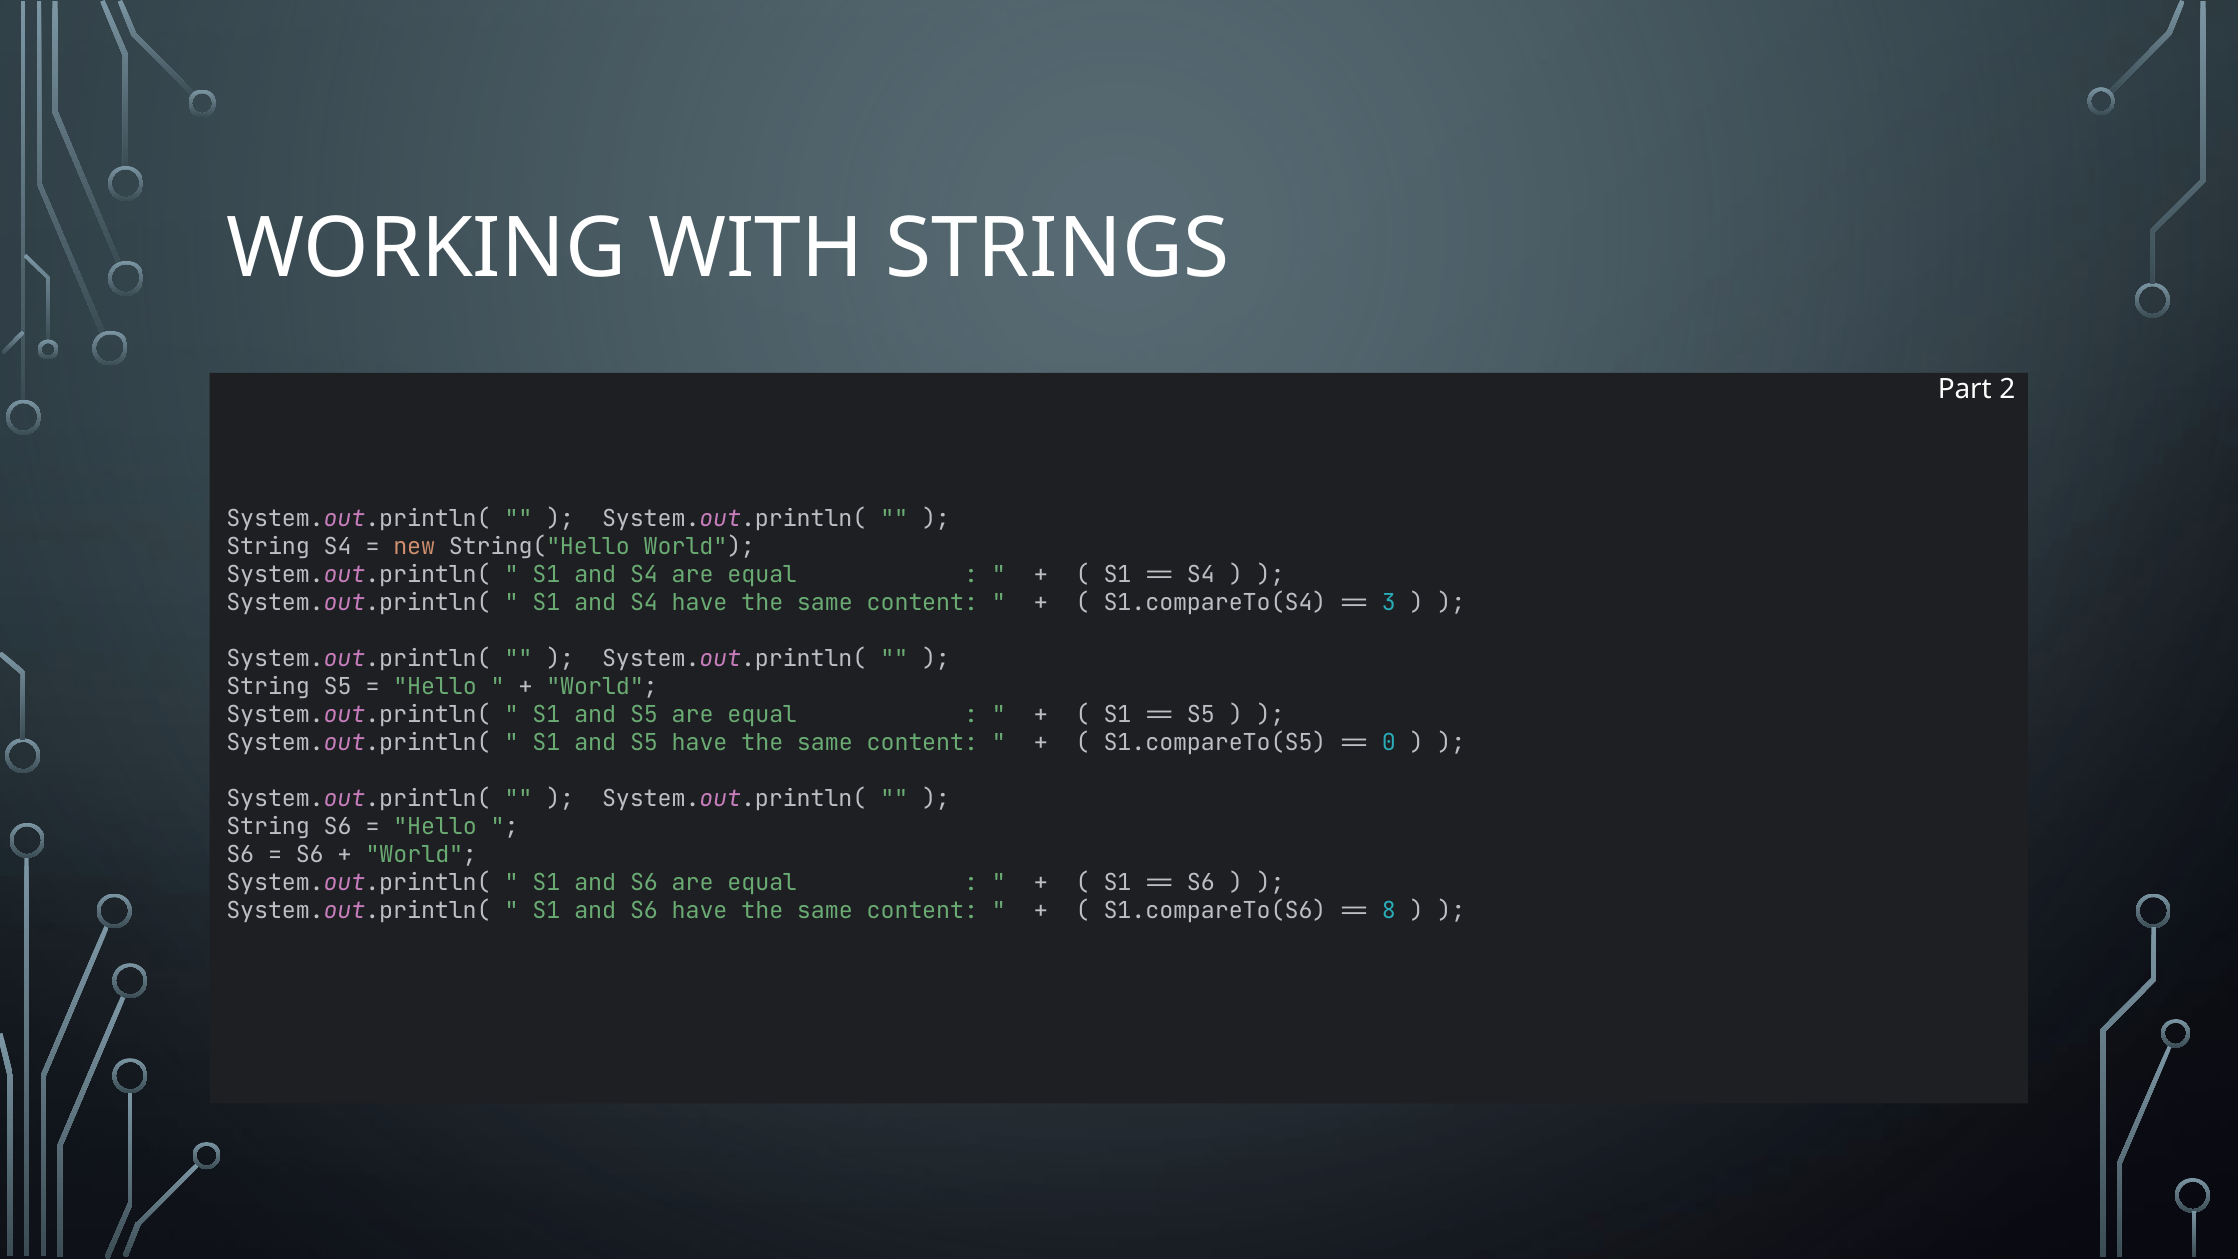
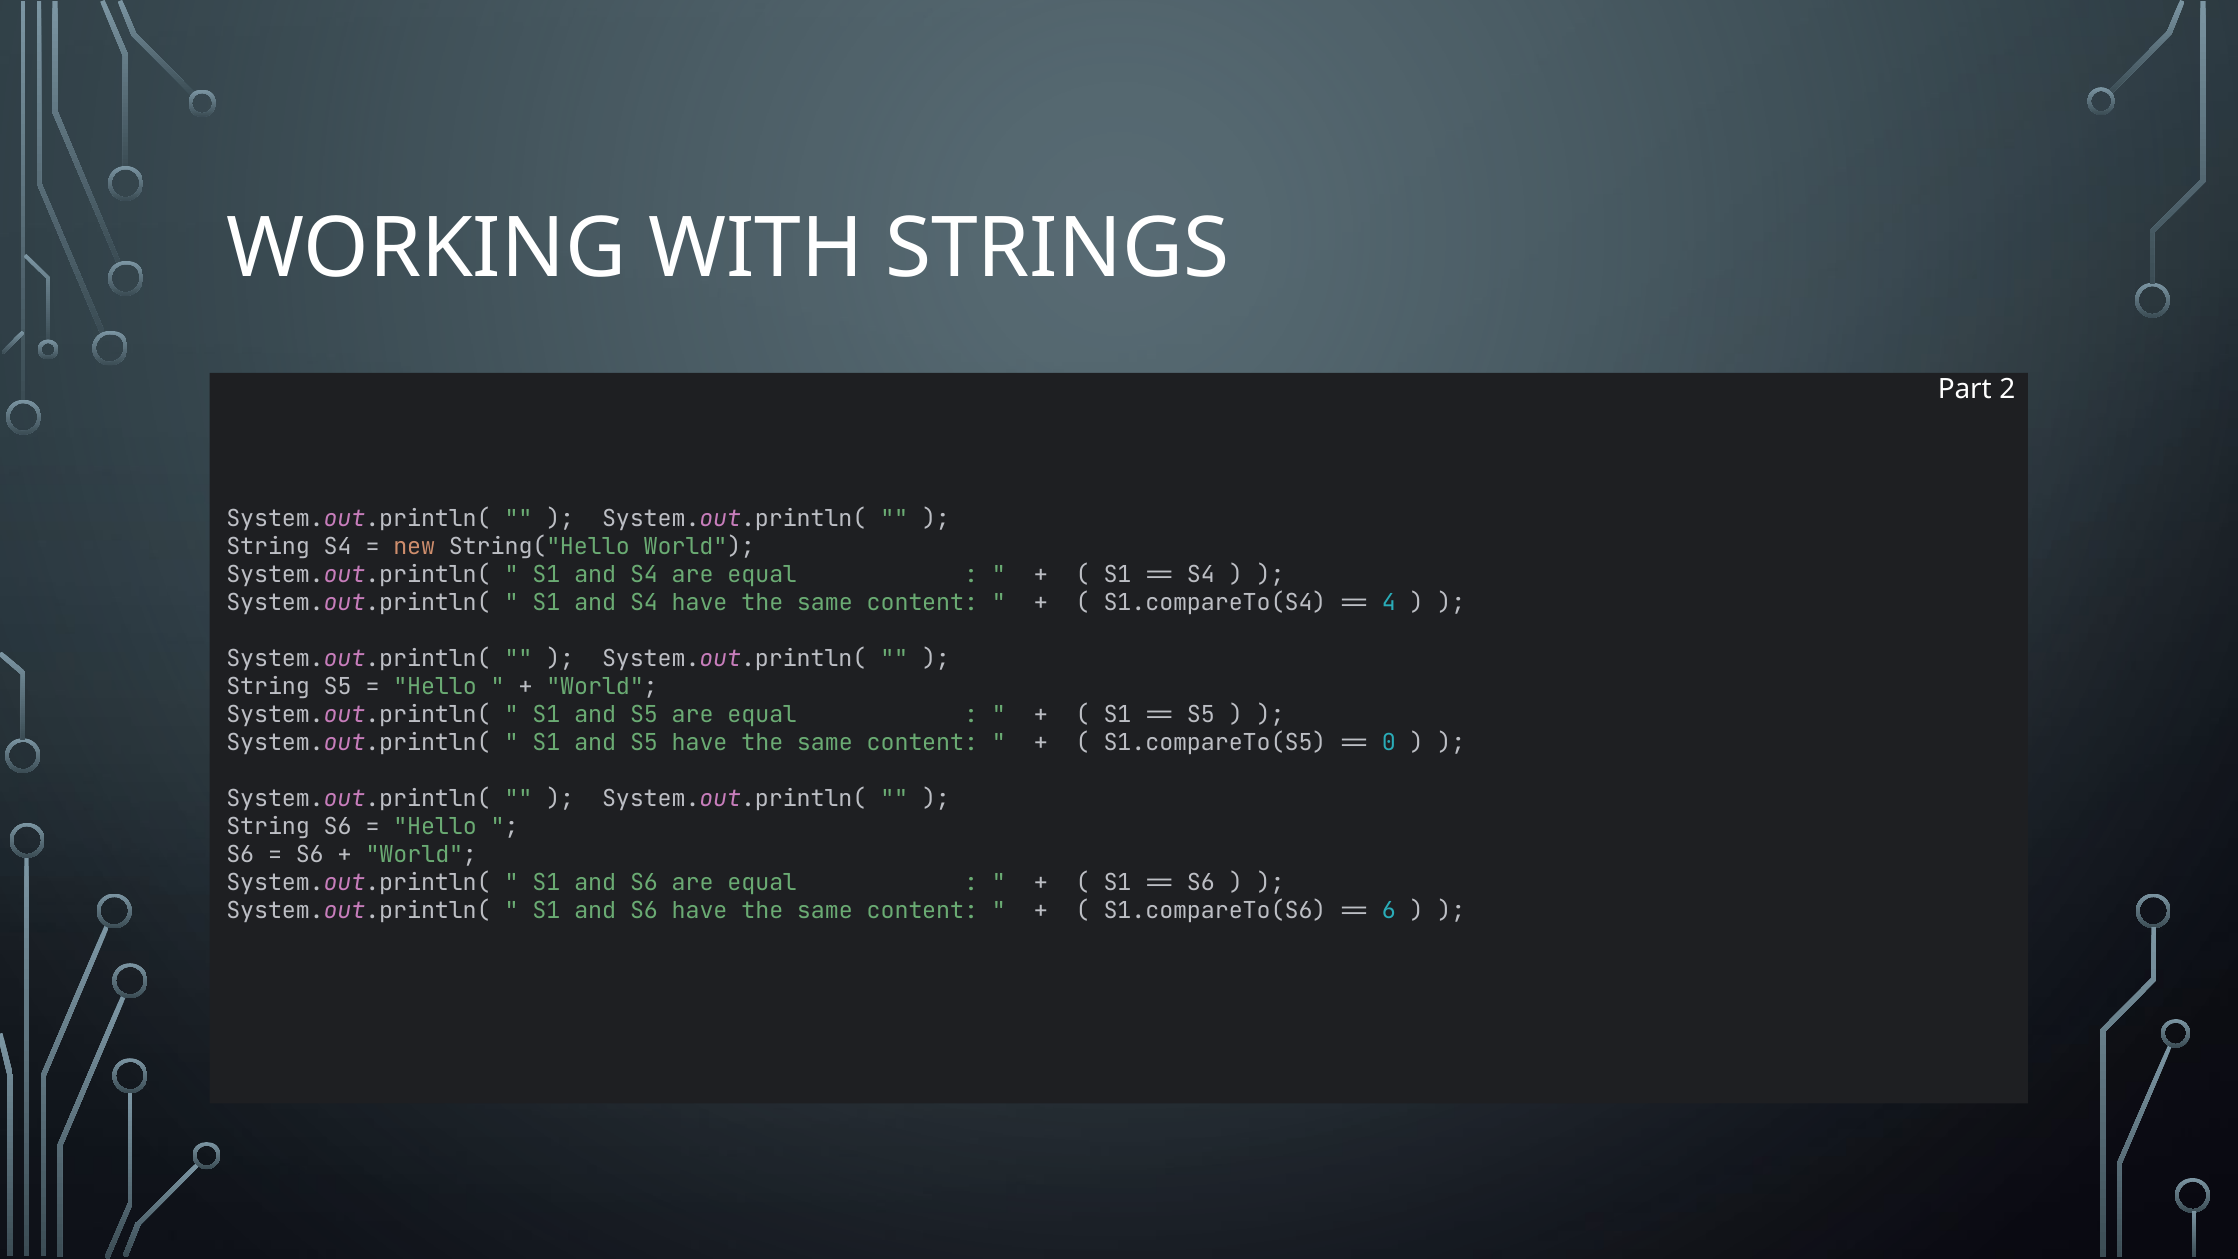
3: 3 -> 4 (1389, 602)
8: 8 -> 6 (1389, 911)
